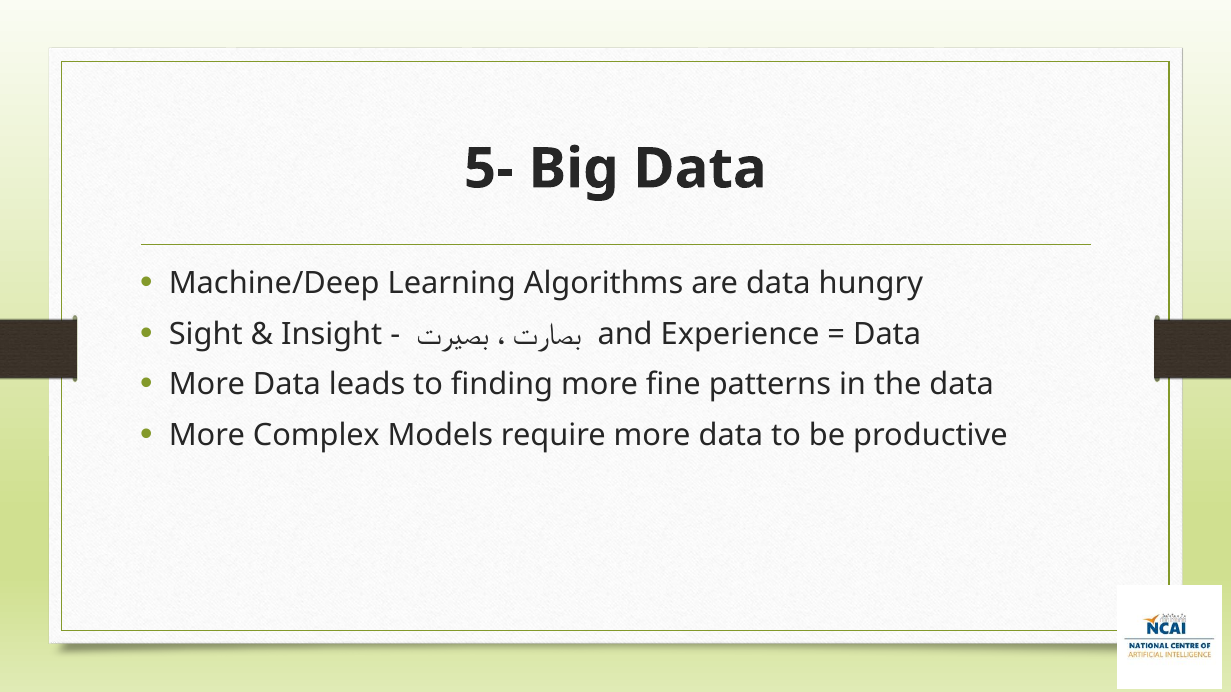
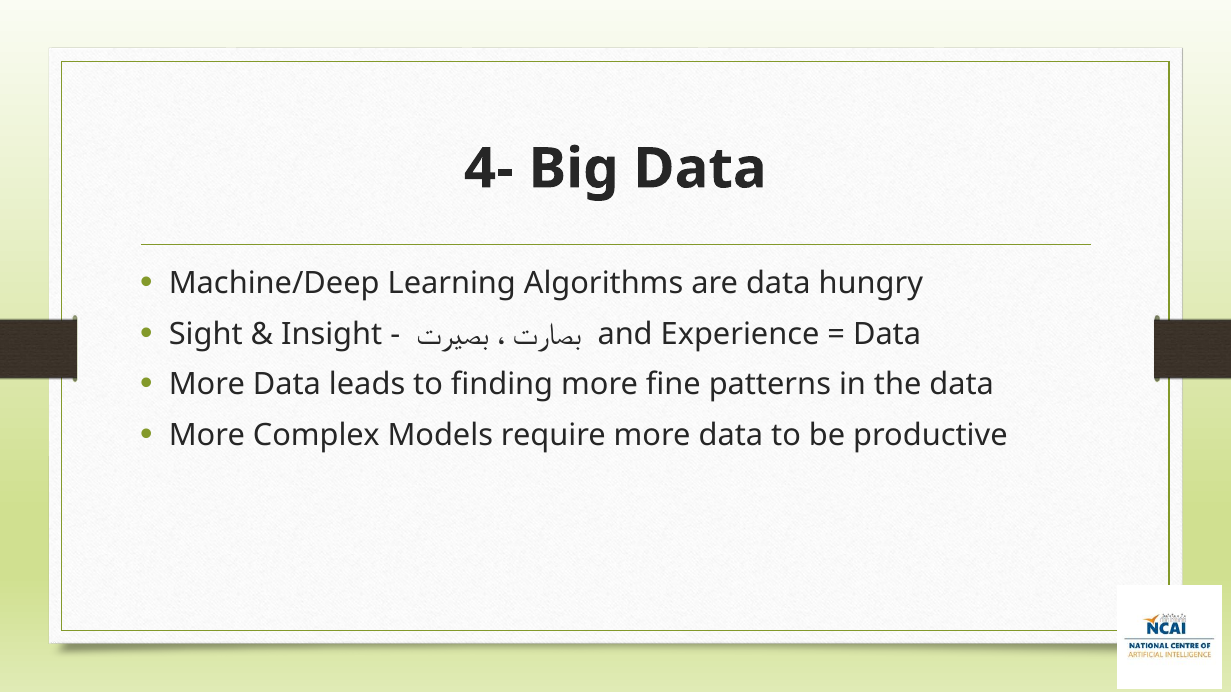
5-: 5- -> 4- (489, 169)
